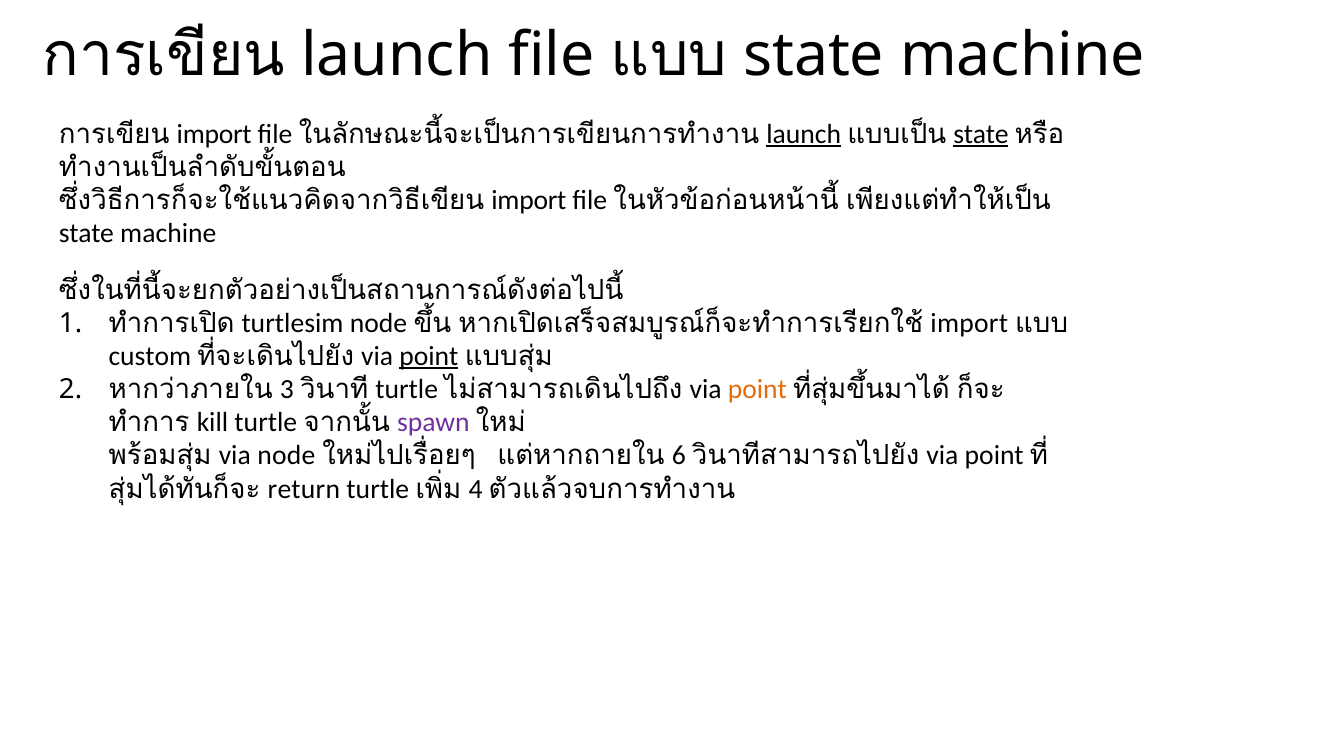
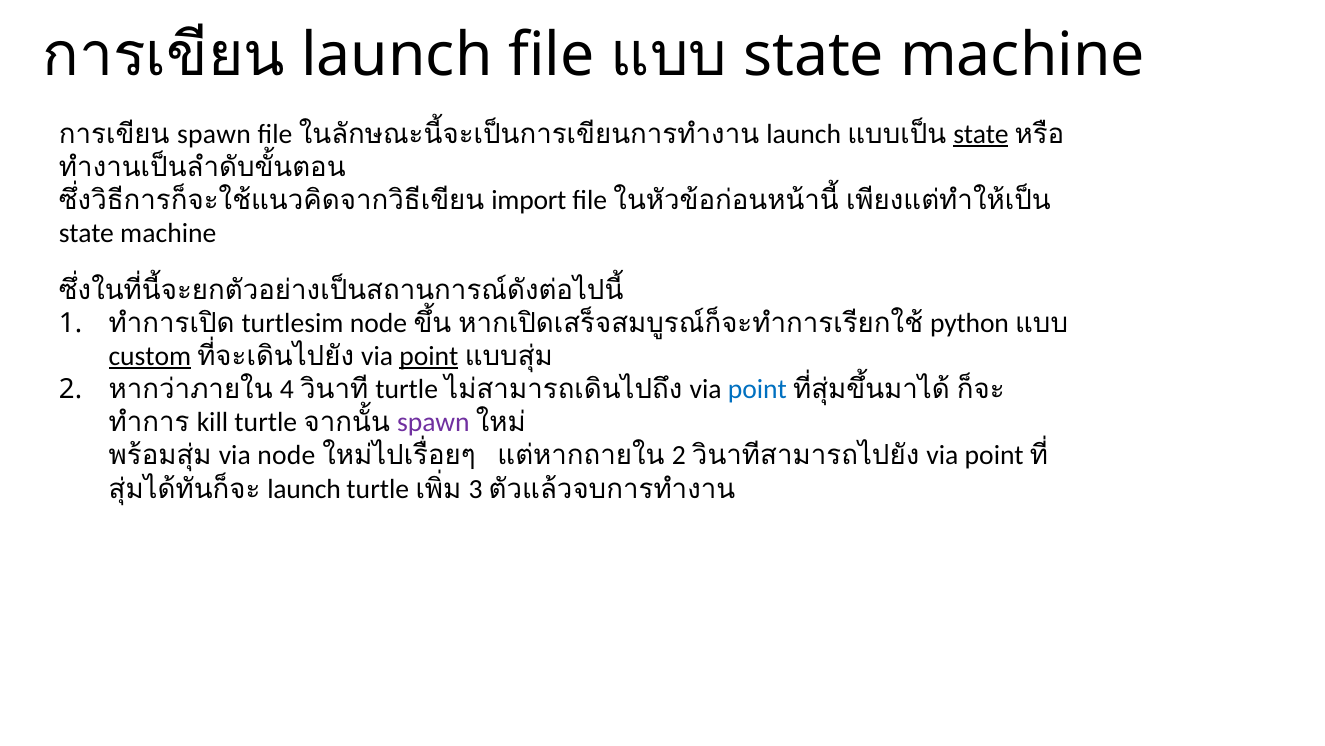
import: import -> spawn (214, 134)
launch underline: present -> none (804, 134)
import: import -> python (970, 323)
custom underline: none -> present (150, 356)
3: 3 -> 4 (287, 389)
point colour: orange -> blue (757, 389)
6: 6 -> 2 (679, 455)
return: return -> launch (304, 489)
4: 4 -> 3 (476, 489)
